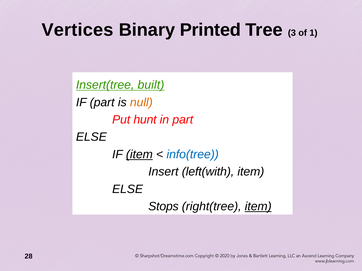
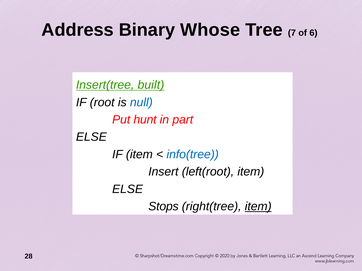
Vertices: Vertices -> Address (78, 30)
Printed: Printed -> Whose (210, 30)
3: 3 -> 7 (292, 33)
1: 1 -> 6 (313, 33)
IF part: part -> root (102, 103)
null colour: orange -> blue (141, 103)
item underline: present -> none (139, 155)
left(with: left(with -> left(root (208, 172)
